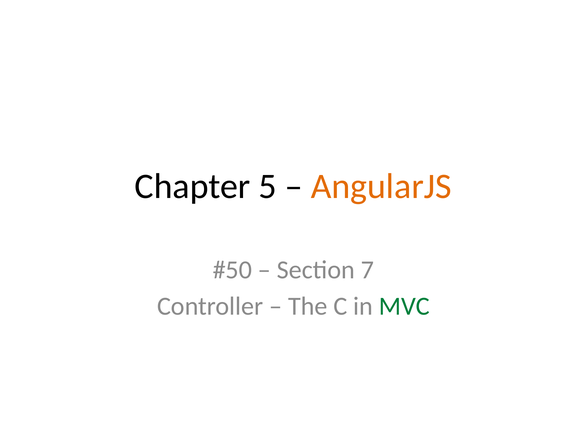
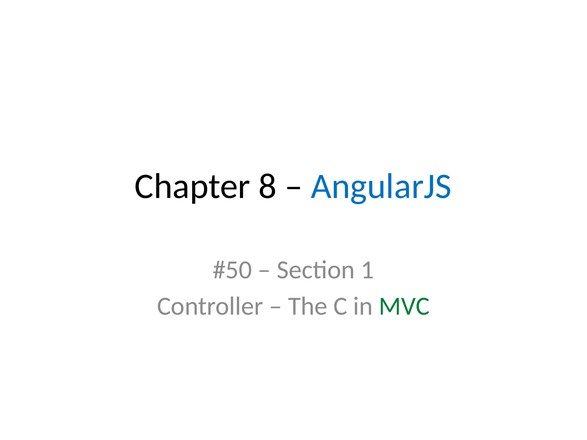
5: 5 -> 8 (268, 186)
AngularJS colour: orange -> blue (381, 186)
7: 7 -> 1 (367, 270)
